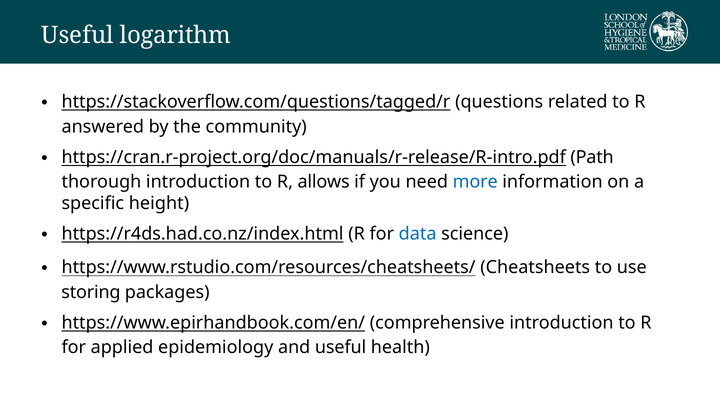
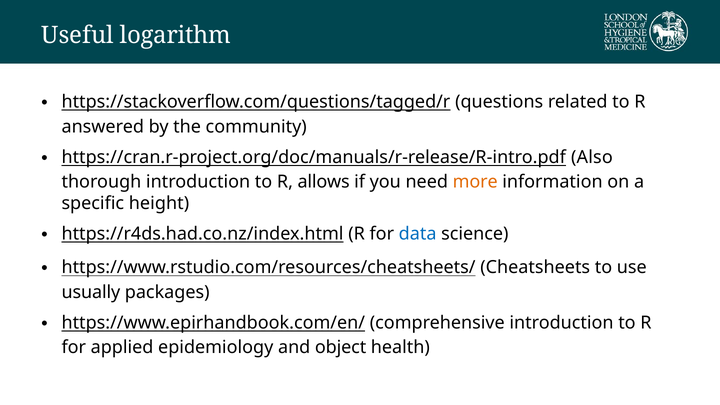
Path: Path -> Also (592, 157)
more colour: blue -> orange (475, 182)
storing: storing -> usually (91, 292)
and useful: useful -> object (341, 347)
